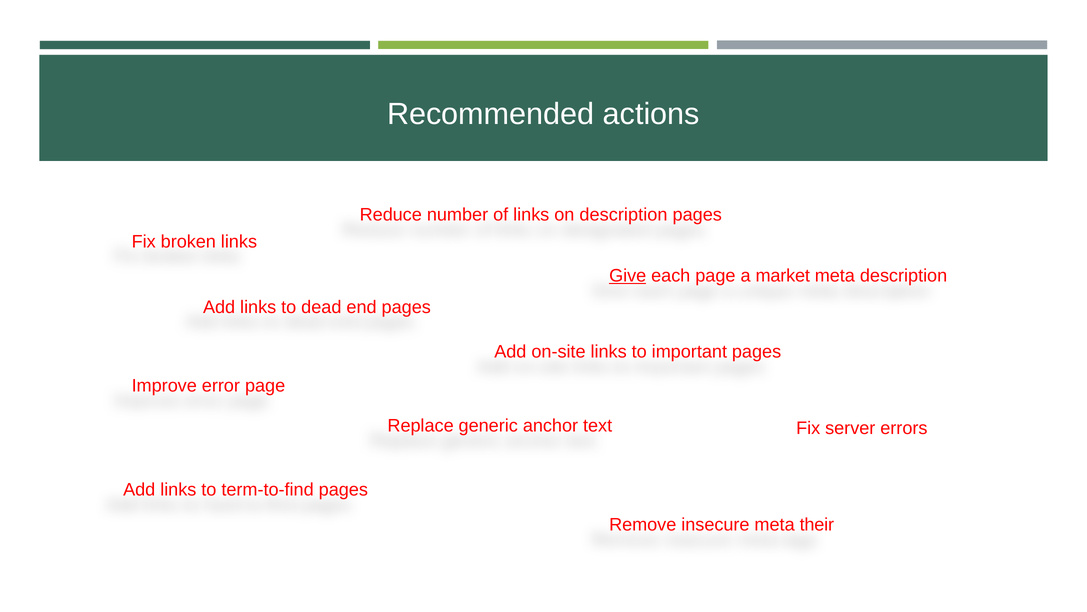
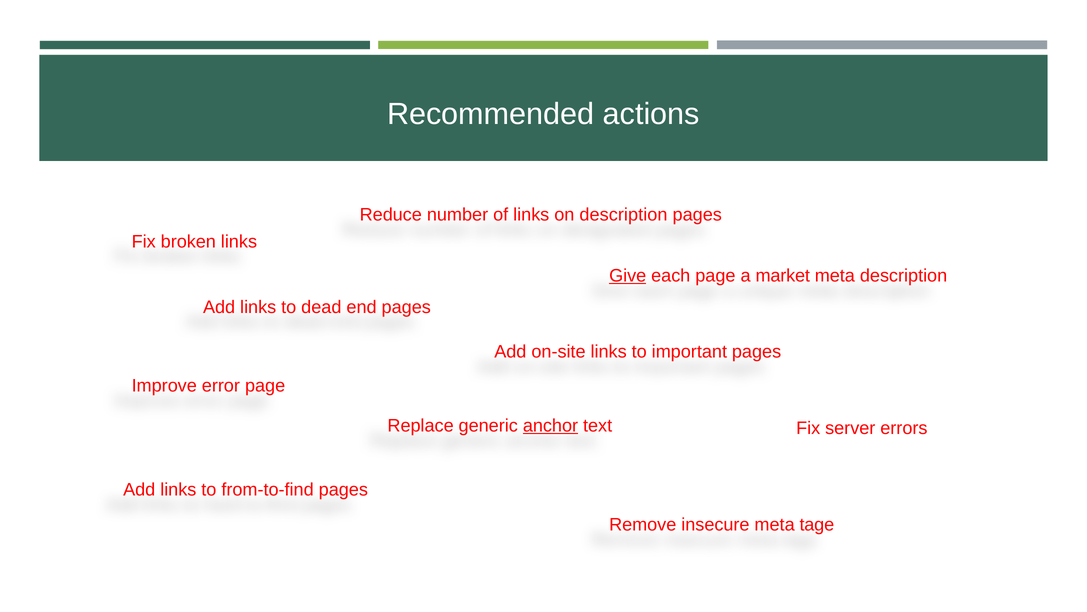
anchor underline: none -> present (550, 425)
term-to-find: term-to-find -> from-to-find (268, 489)
their: their -> tage (817, 524)
